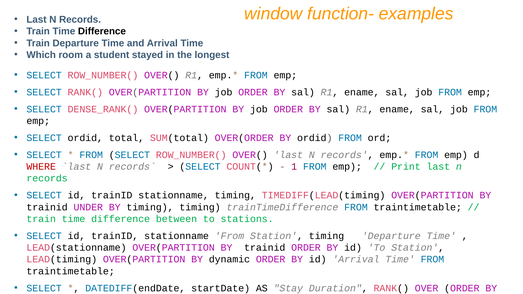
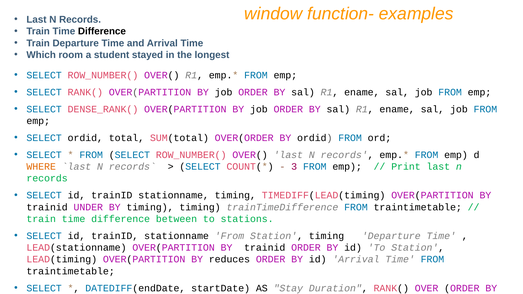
WHERE colour: red -> orange (41, 167)
1: 1 -> 3 (294, 167)
dynamic: dynamic -> reduces (229, 260)
